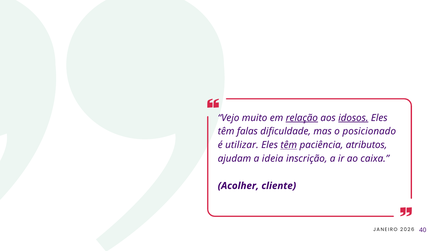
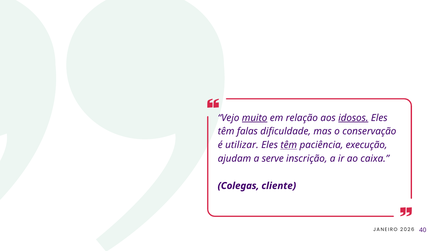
muito underline: none -> present (255, 118)
relação underline: present -> none (302, 118)
posicionado: posicionado -> conservação (369, 131)
atributos: atributos -> execução (366, 145)
ideia: ideia -> serve (273, 159)
Acolher: Acolher -> Colegas (238, 186)
